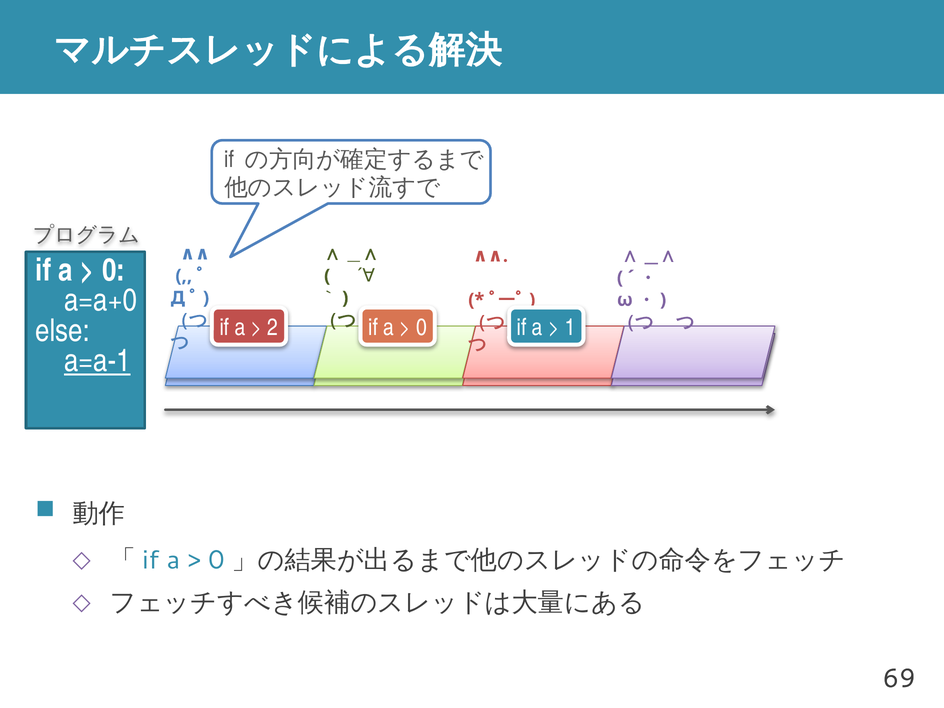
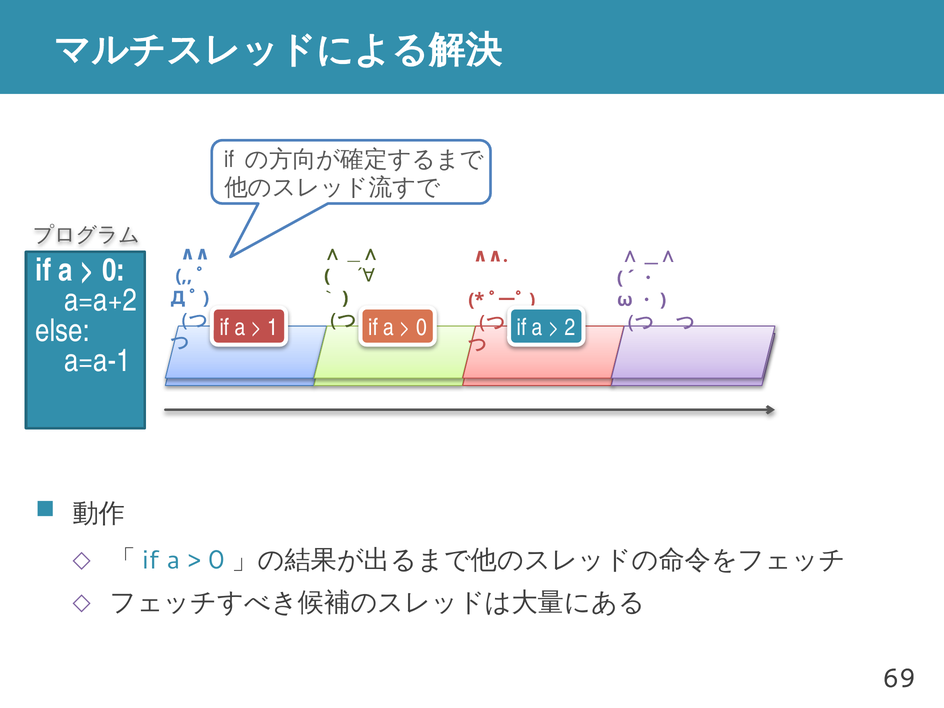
a=a+0: a=a+0 -> a=a+2 (101, 300)
2: 2 -> 1 (273, 328)
1: 1 -> 2 (570, 328)
a=a-1 underline: present -> none (97, 361)
